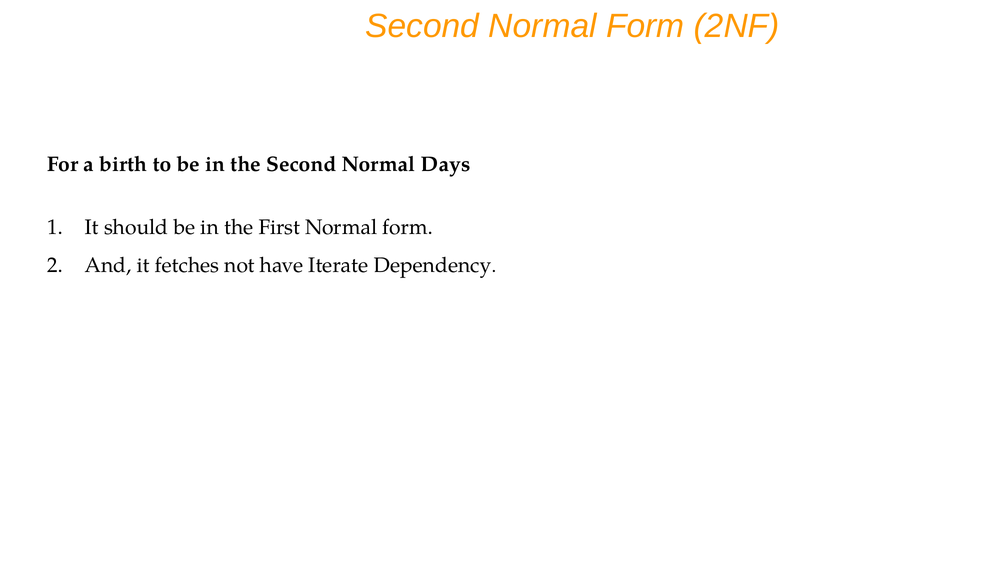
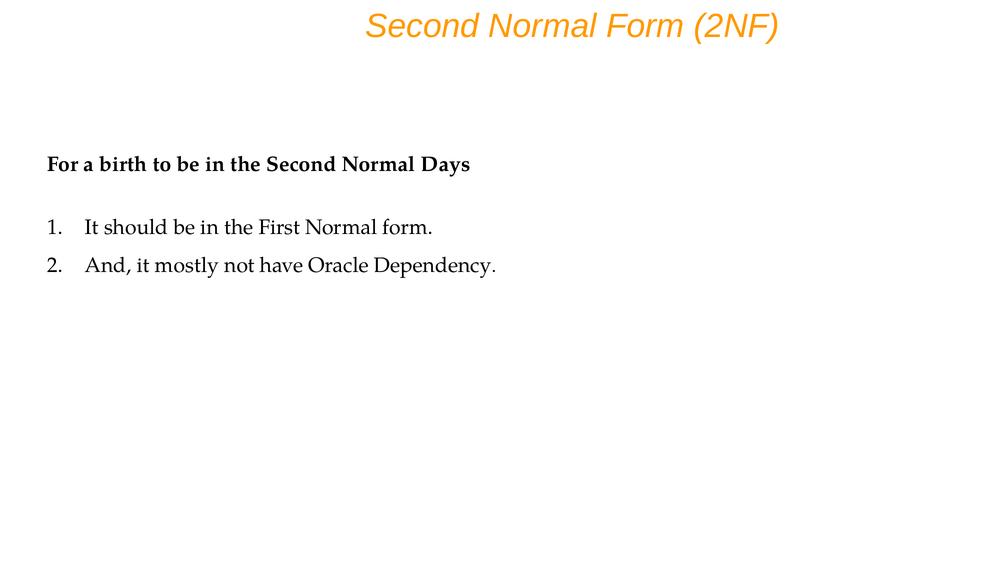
fetches: fetches -> mostly (187, 265)
Iterate: Iterate -> Oracle (339, 265)
